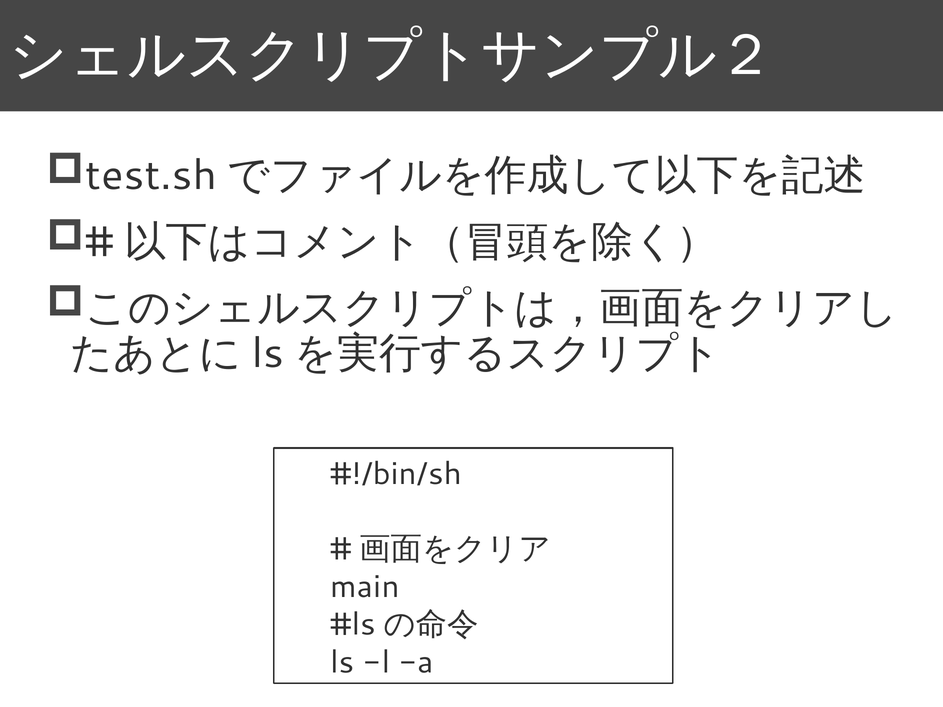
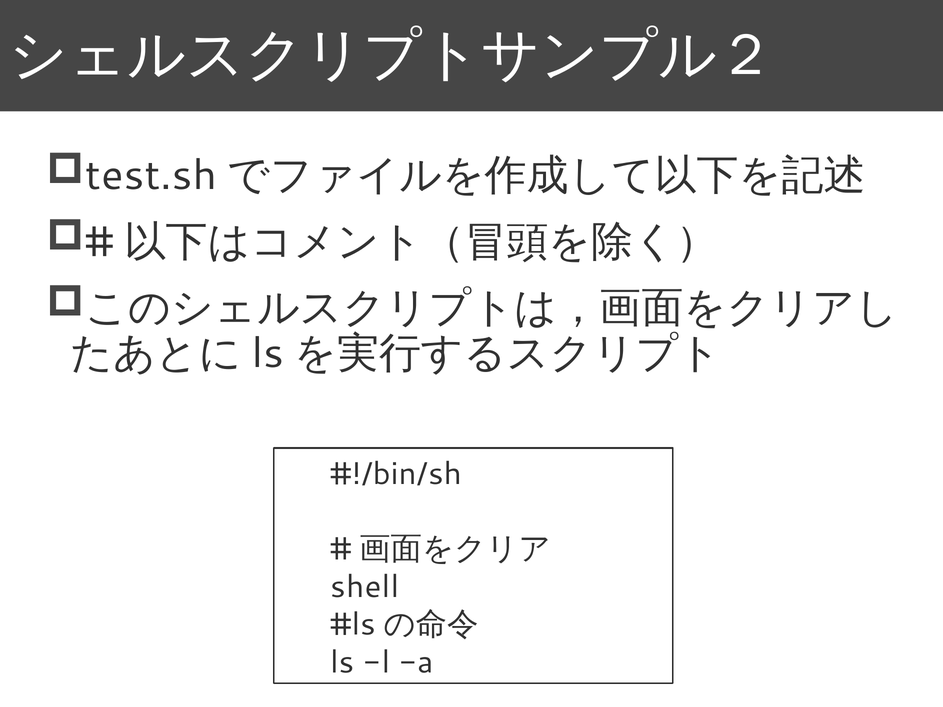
main: main -> shell (365, 587)
